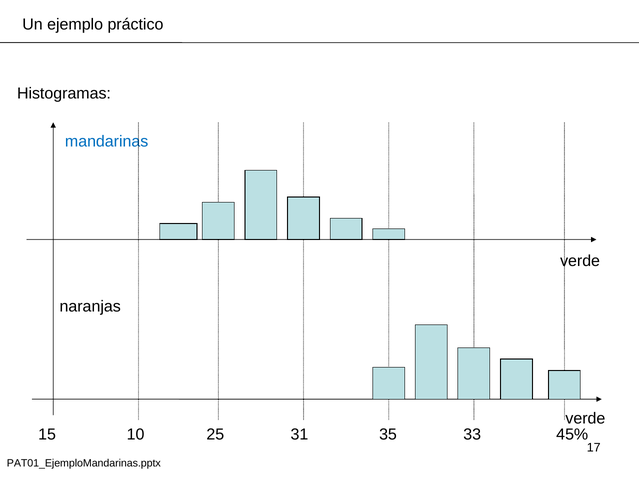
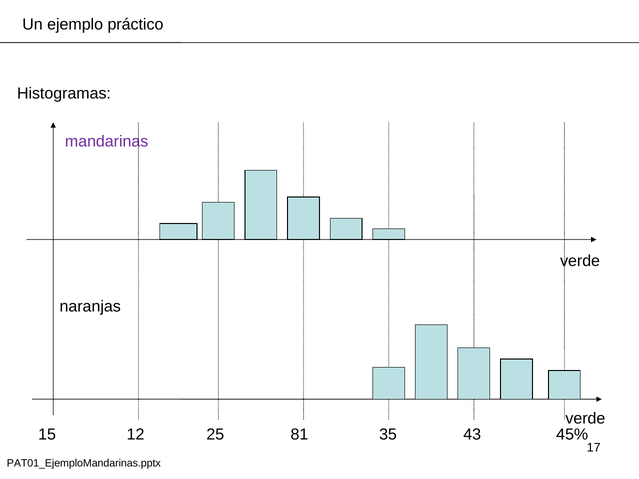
mandarinas colour: blue -> purple (107, 142)
10: 10 -> 12 (136, 435)
31: 31 -> 81 (299, 435)
33: 33 -> 43 (472, 435)
